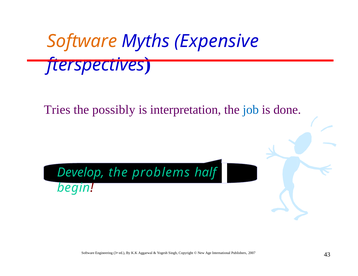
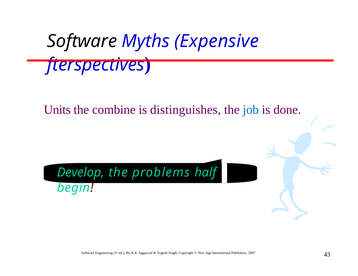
Software colour: orange -> black (82, 41)
Tries: Tries -> Units (57, 110)
possibly: possibly -> combine (114, 110)
interpretation: interpretation -> distinguishes (185, 110)
